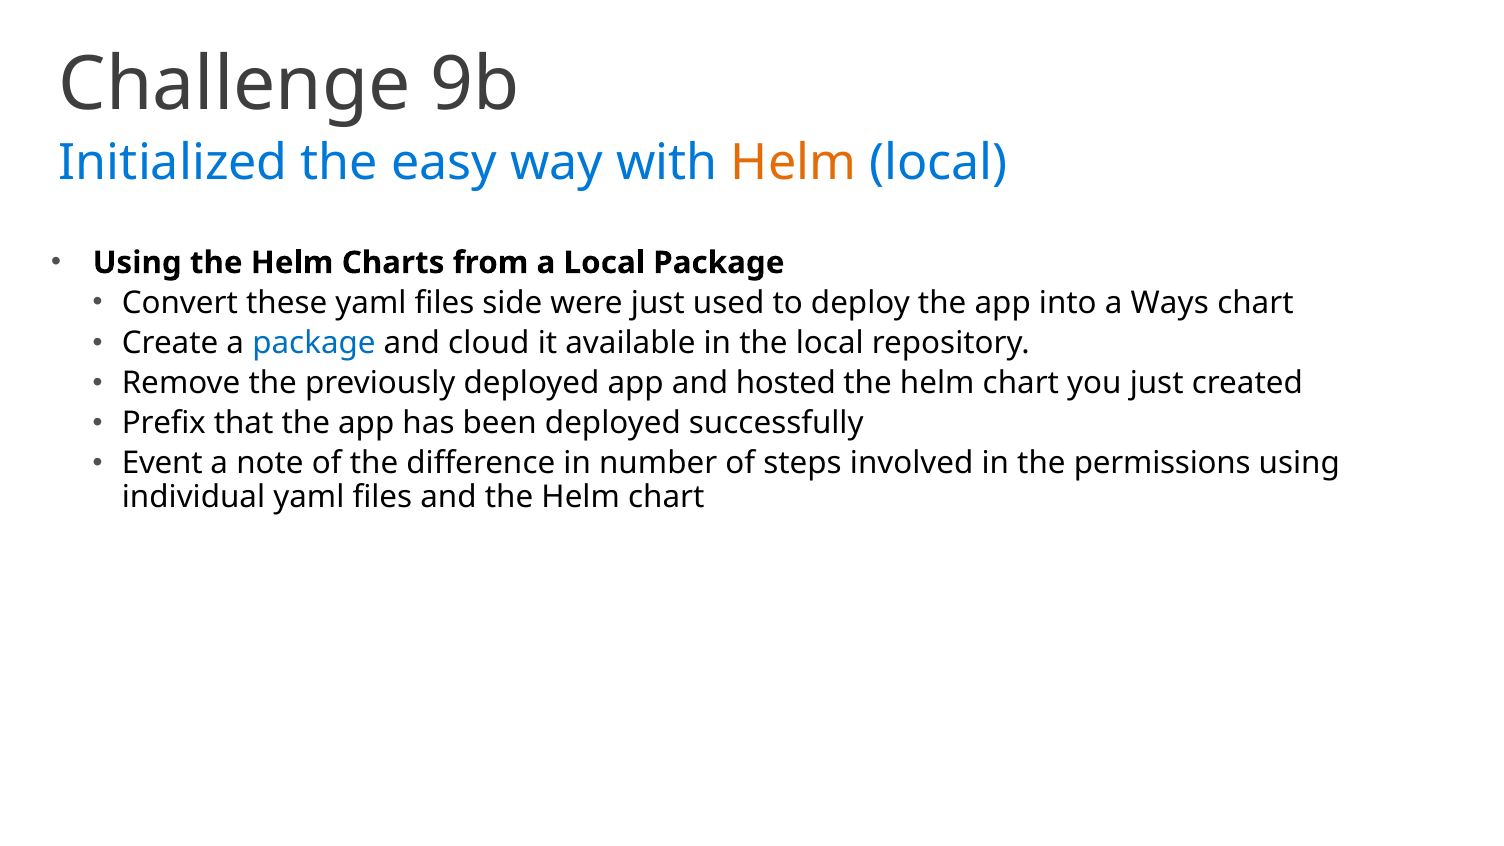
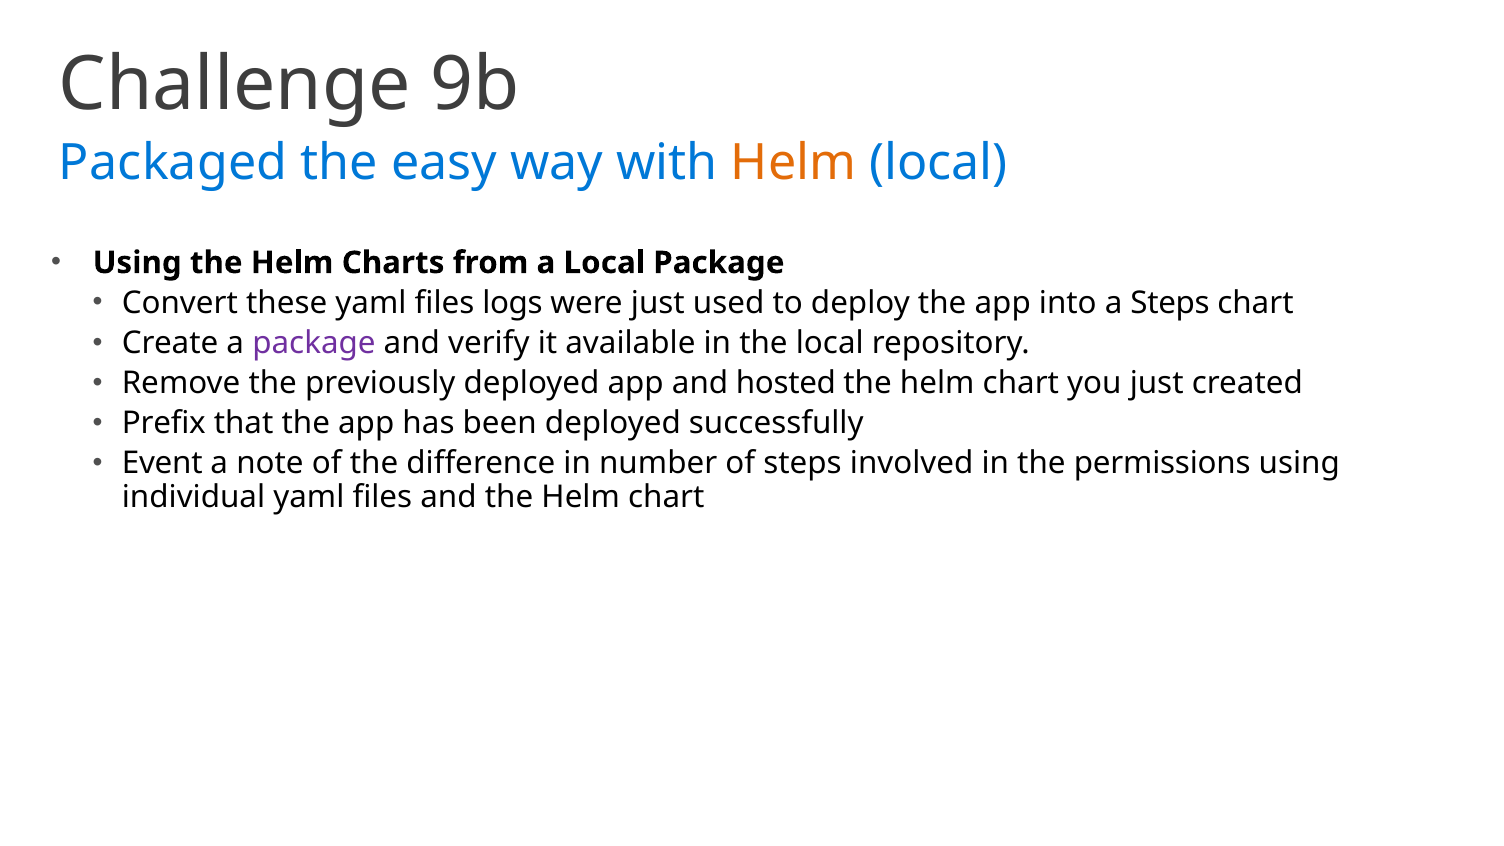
Initialized: Initialized -> Packaged (173, 163)
side: side -> logs (512, 303)
a Ways: Ways -> Steps (1170, 303)
package colour: blue -> purple (314, 343)
cloud: cloud -> verify (489, 343)
